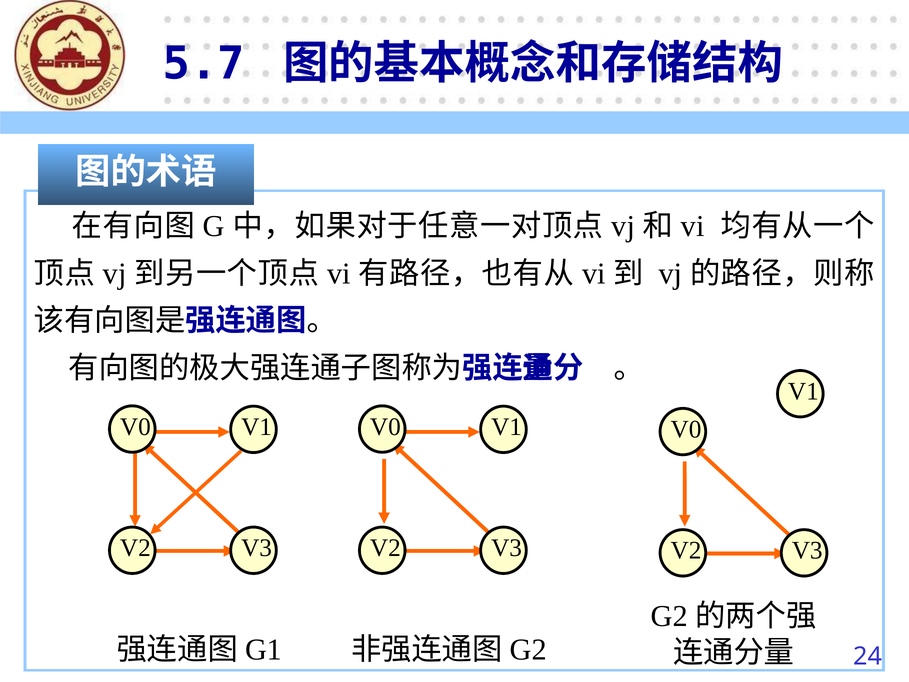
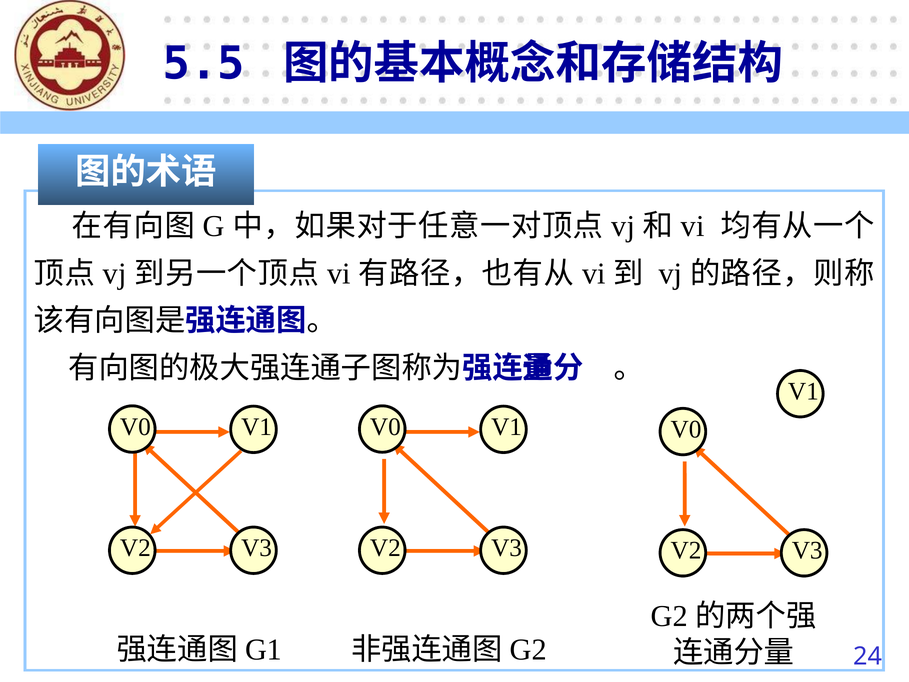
5.7: 5.7 -> 5.5 (204, 64)
